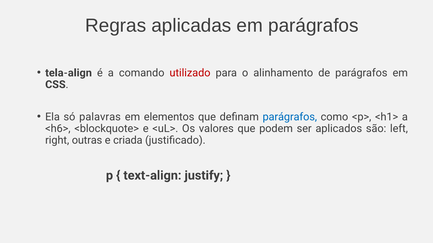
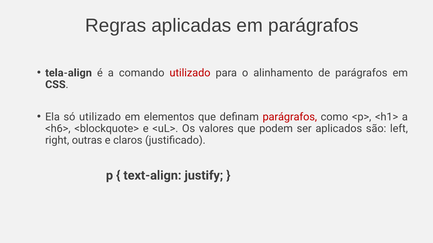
só palavras: palavras -> utilizado (100, 117)
parágrafos colour: blue -> red (290, 117)
criada: criada -> claros (128, 140)
